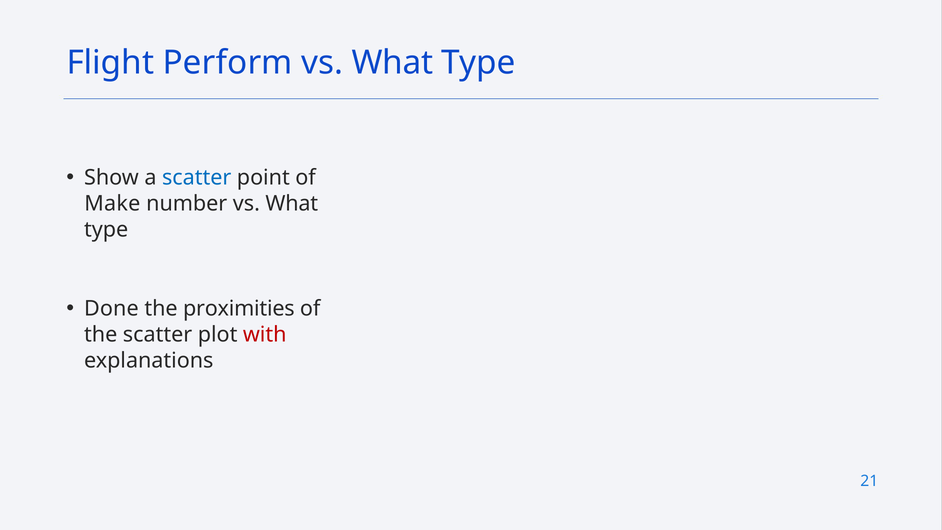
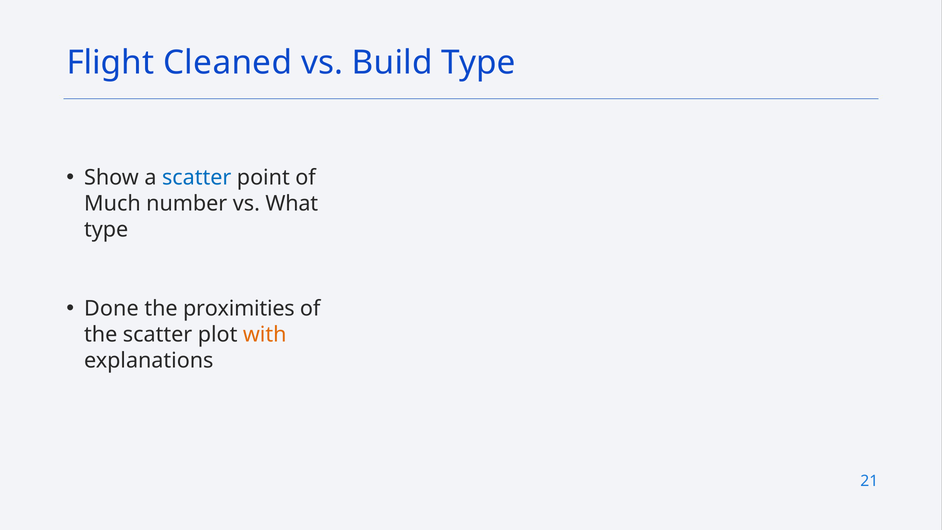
Perform: Perform -> Cleaned (228, 63)
What: What -> Build (392, 63)
Make: Make -> Much (112, 204)
with colour: red -> orange (265, 335)
